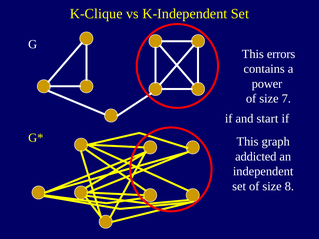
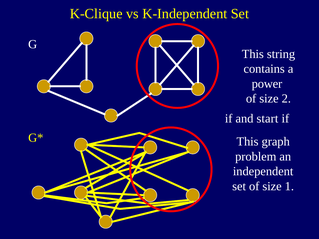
errors: errors -> string (281, 54)
7: 7 -> 2 (286, 99)
addicted: addicted -> problem (256, 157)
8: 8 -> 1 (289, 186)
